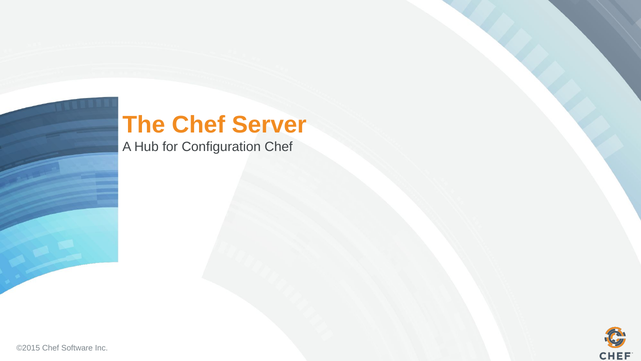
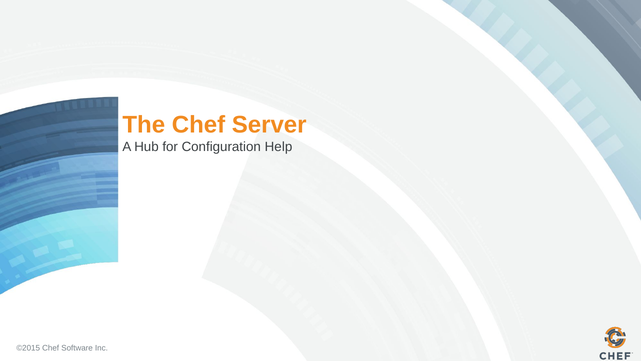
Configuration Chef: Chef -> Help (279, 147)
